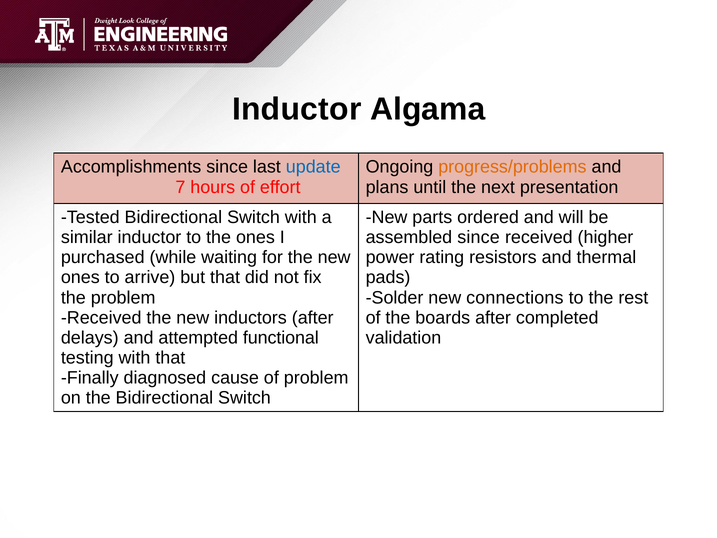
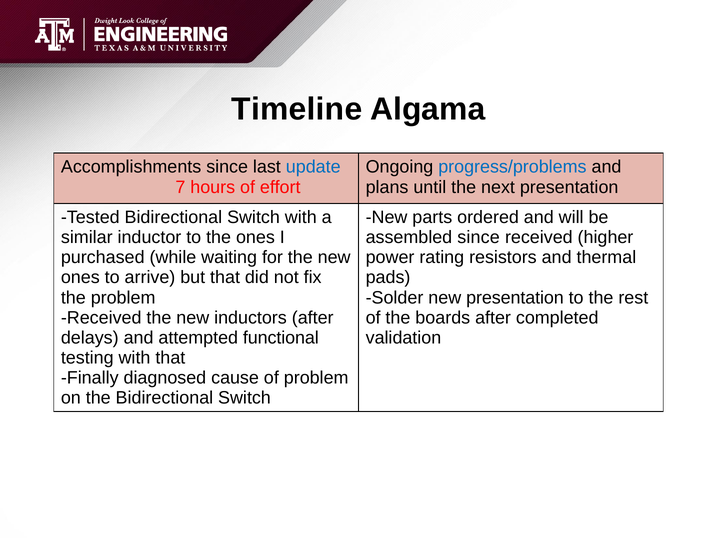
Inductor: Inductor -> Timeline (297, 109)
progress/problems colour: orange -> blue (512, 167)
new connections: connections -> presentation (515, 297)
